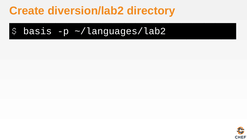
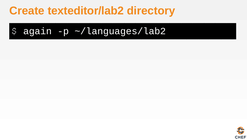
diversion/lab2: diversion/lab2 -> texteditor/lab2 (86, 11)
basis: basis -> again (37, 31)
